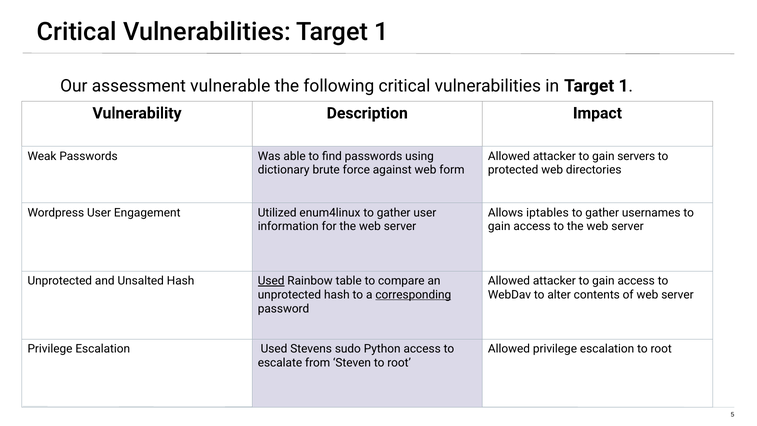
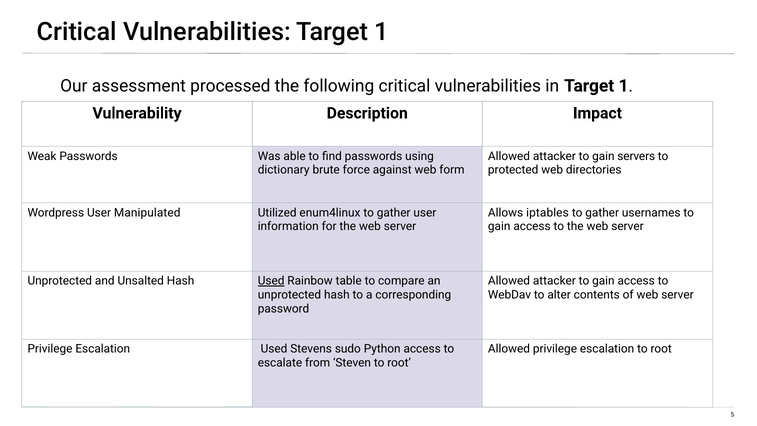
vulnerable: vulnerable -> processed (230, 86)
Engagement: Engagement -> Manipulated (147, 213)
corresponding underline: present -> none (413, 295)
